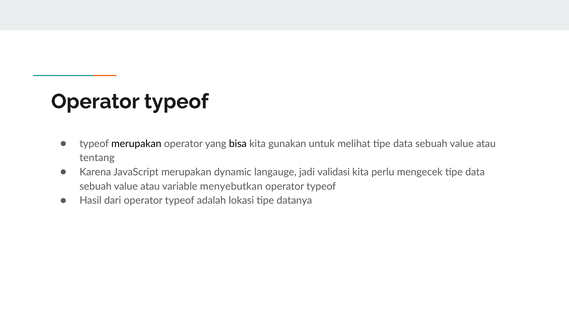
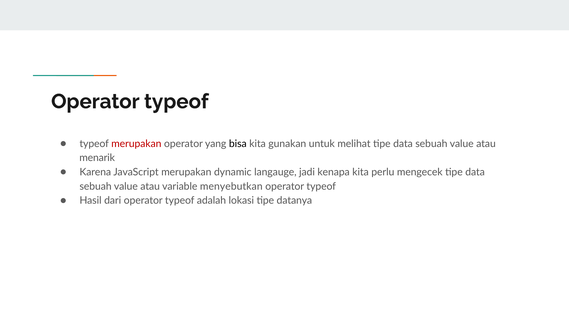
merupakan colour: black -> red (136, 144)
tentang: tentang -> menarik (97, 158)
validasi: validasi -> kenapa (334, 172)
